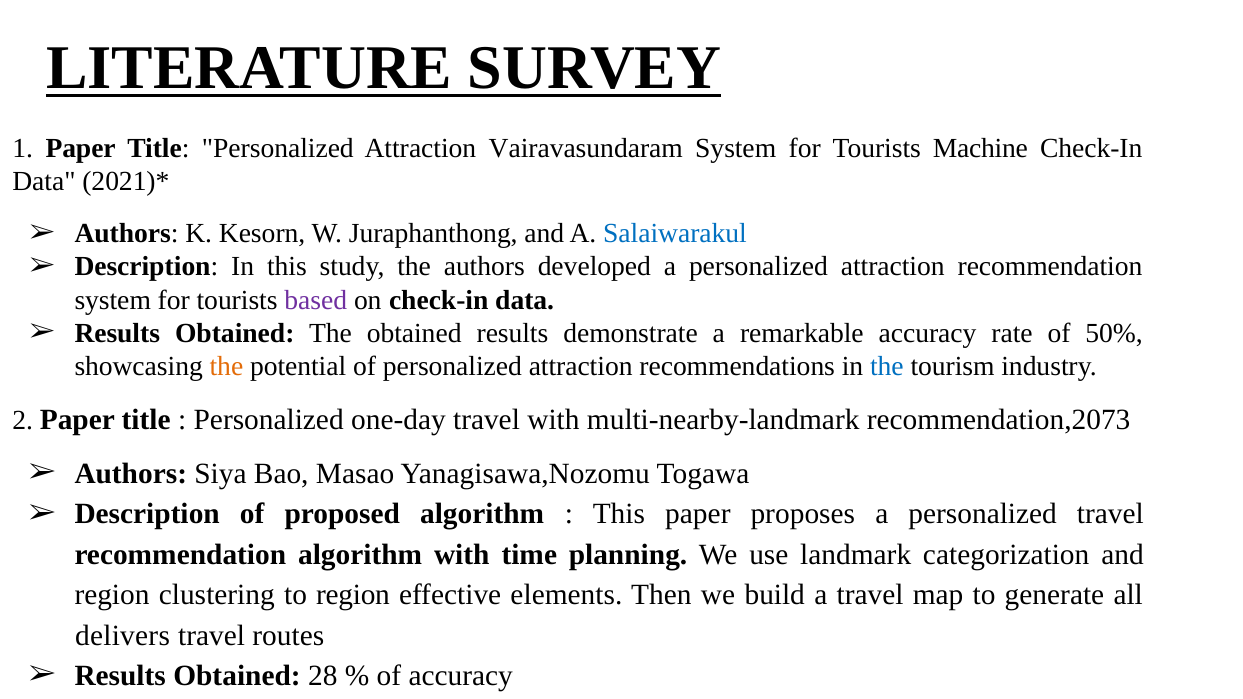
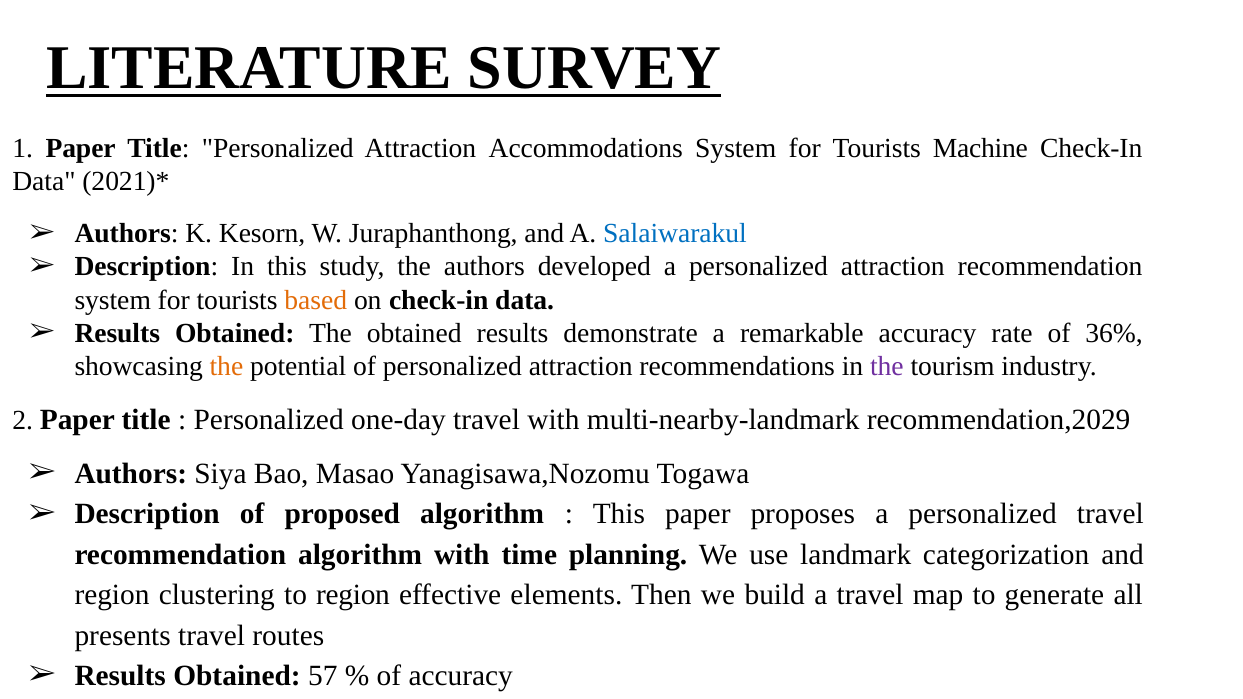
Vairavasundaram: Vairavasundaram -> Accommodations (586, 149)
based colour: purple -> orange (316, 300)
50%: 50% -> 36% (1114, 333)
the colour: blue -> purple (887, 366)
recommendation,2073: recommendation,2073 -> recommendation,2029 (999, 420)
delivers: delivers -> presents (123, 636)
28: 28 -> 57 (323, 676)
